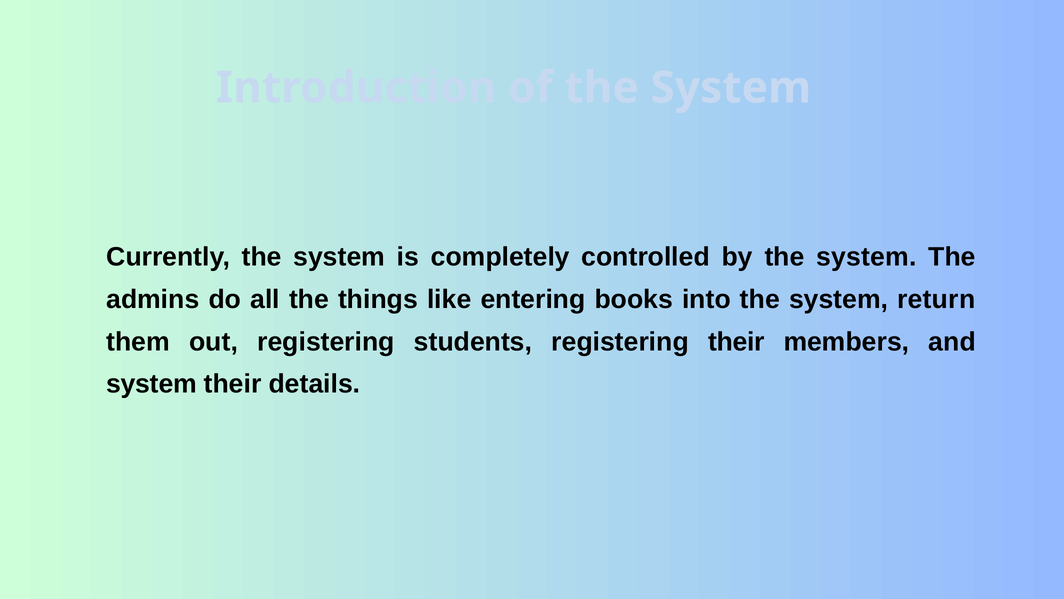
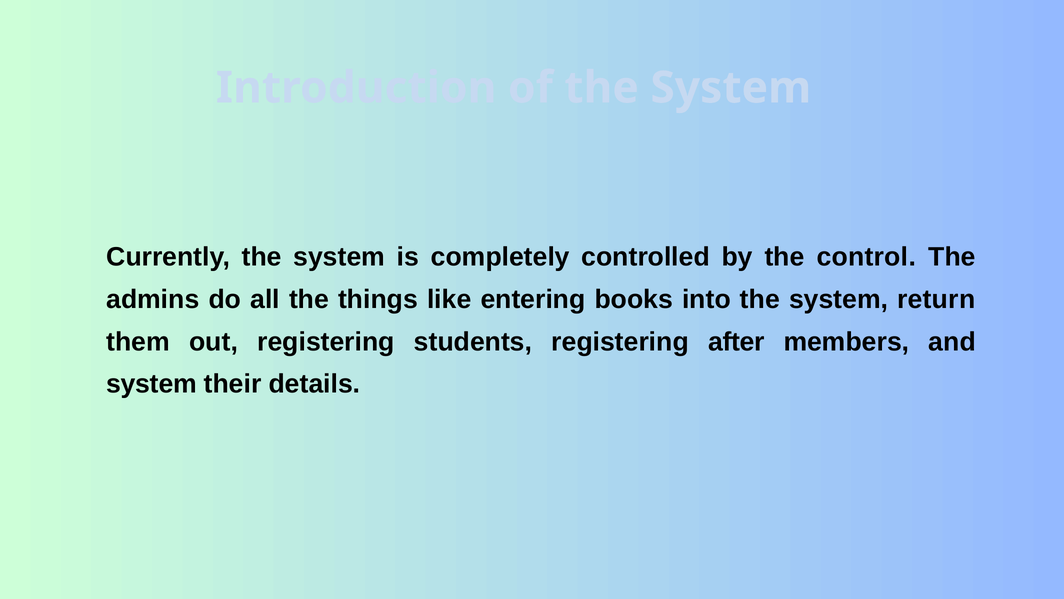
by the system: system -> control (866, 257)
registering their: their -> after (736, 341)
